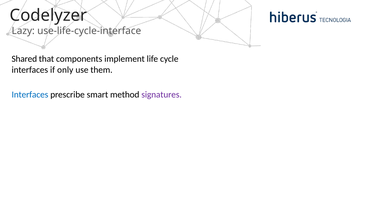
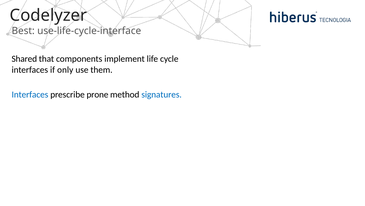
Lazy: Lazy -> Best (23, 31)
smart: smart -> prone (97, 94)
signatures colour: purple -> blue (162, 94)
